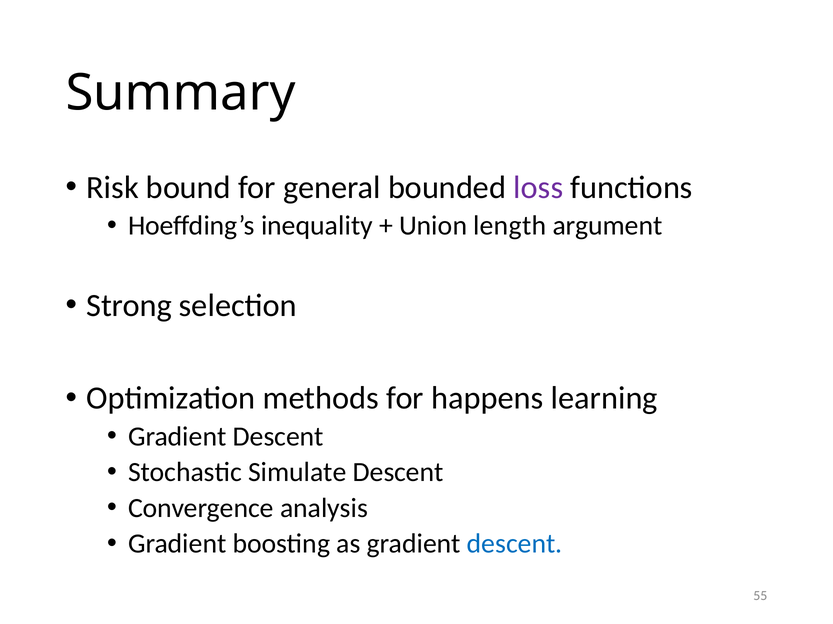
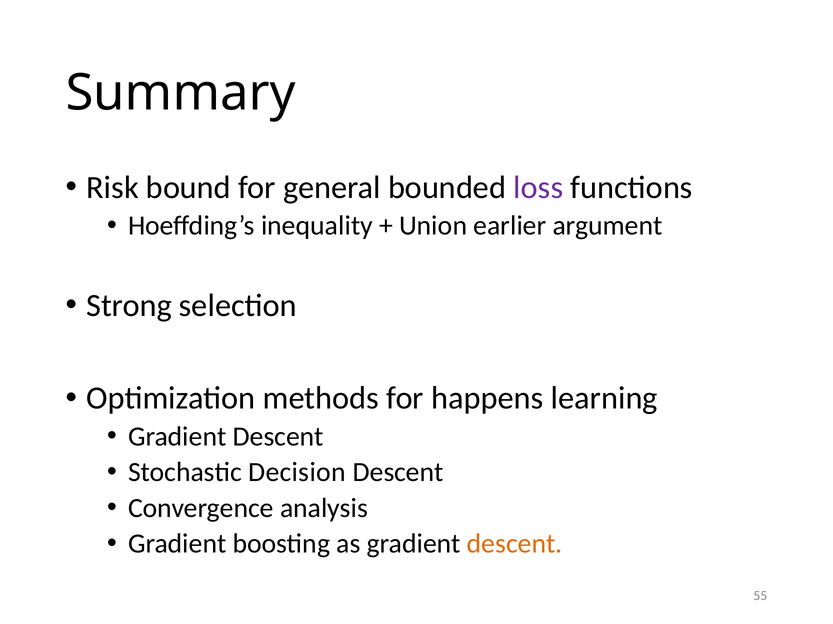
length: length -> earlier (510, 226)
Simulate: Simulate -> Decision (297, 473)
descent colour: blue -> orange (515, 544)
